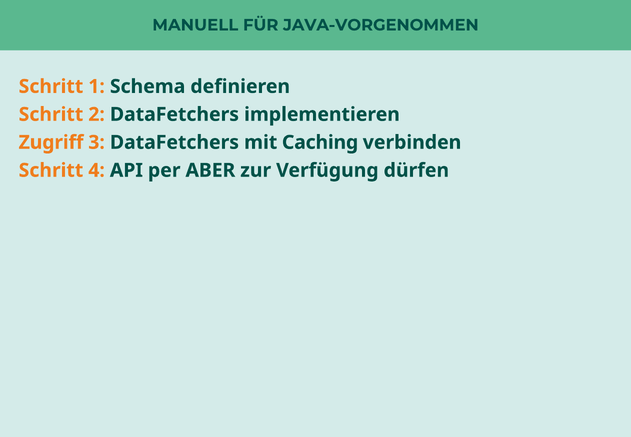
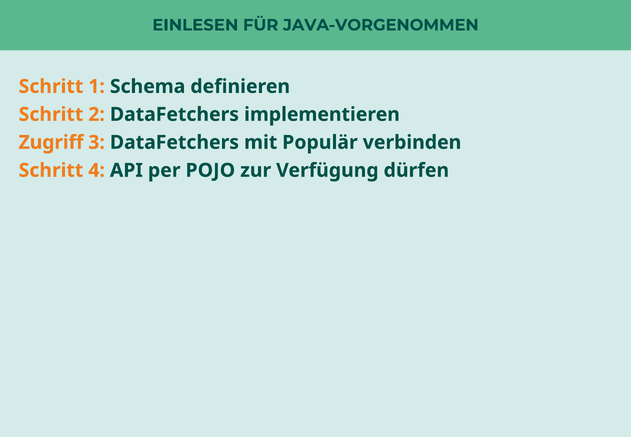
MANUELL: MANUELL -> EINLESEN (195, 25)
Caching: Caching -> Populär (320, 142)
ABER: ABER -> POJO (210, 170)
